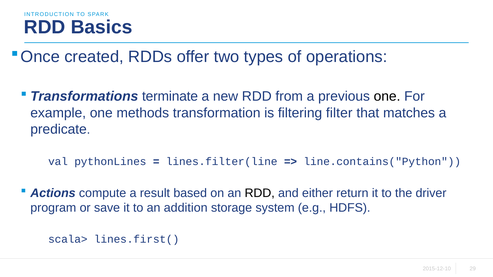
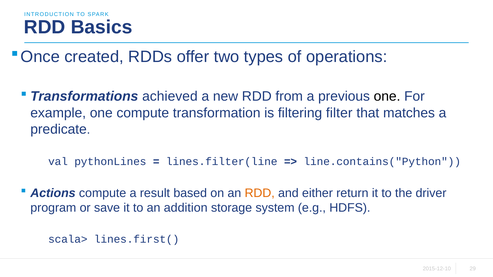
terminate: terminate -> achieved (170, 97)
one methods: methods -> compute (143, 113)
RDD colour: black -> orange (260, 193)
